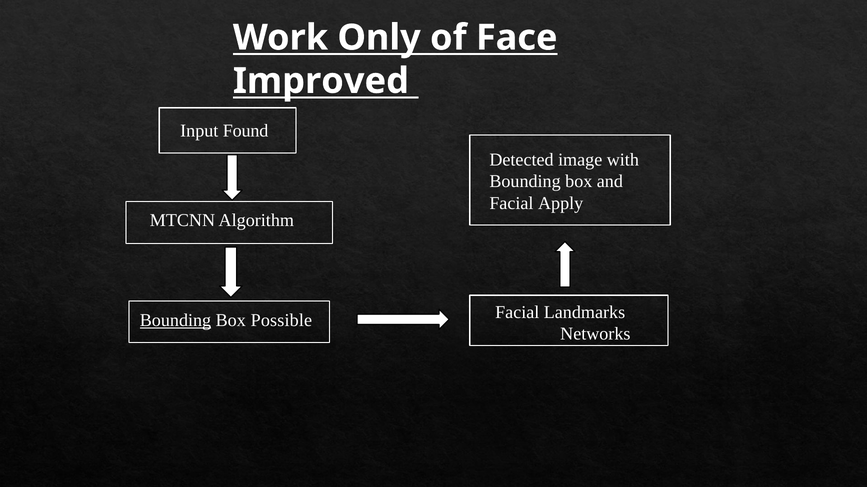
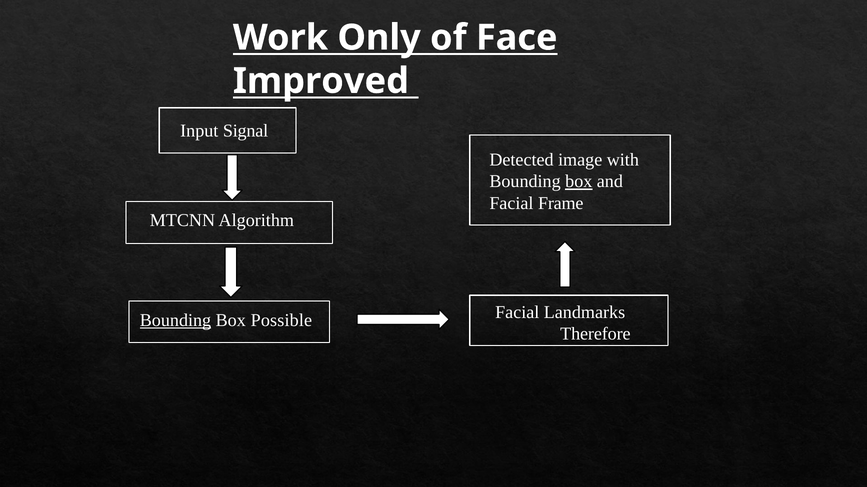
Found: Found -> Signal (246, 131)
box underline: none -> present (579, 182)
Apply: Apply -> Frame (561, 203)
Networks: Networks -> Therefore (595, 334)
